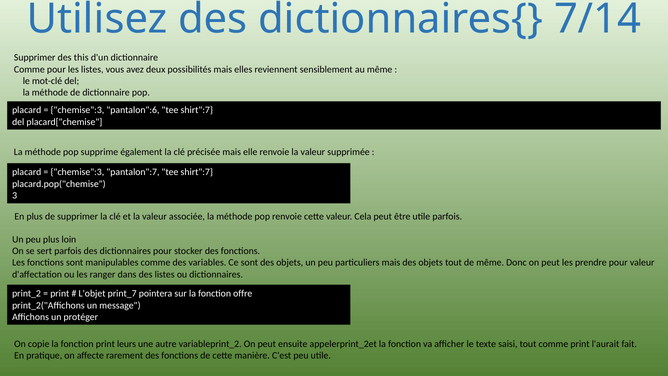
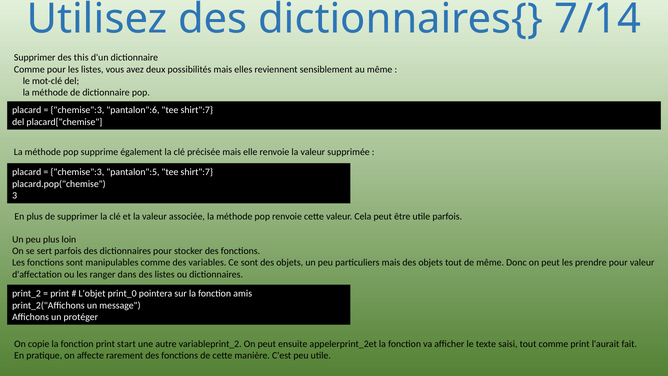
pantalon":7: pantalon":7 -> pantalon":5 (133, 172)
print_7: print_7 -> print_0 (122, 293)
offre: offre -> amis (243, 293)
leurs: leurs -> start (126, 344)
